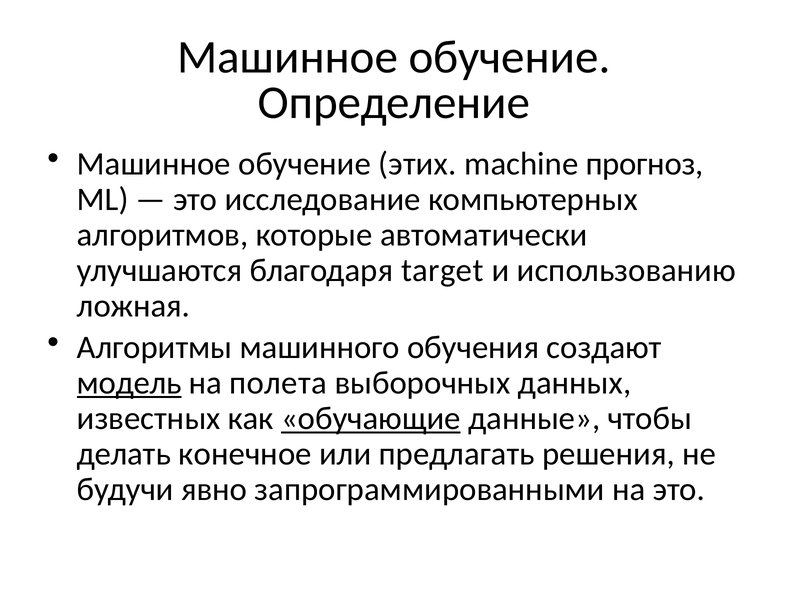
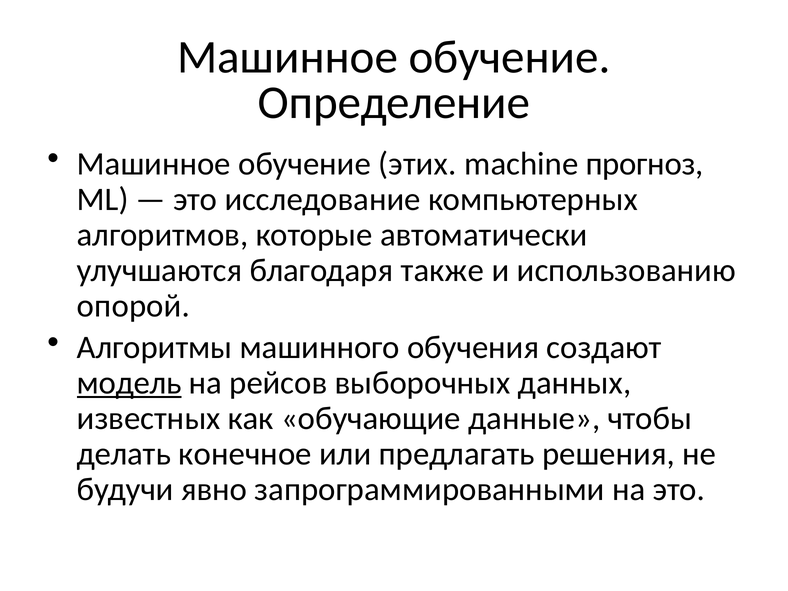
target: target -> также (442, 270)
ложная: ложная -> опорой (133, 306)
полета: полета -> рейсов (278, 383)
обучающие underline: present -> none (371, 418)
